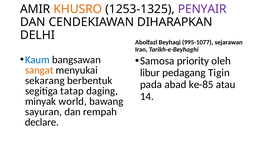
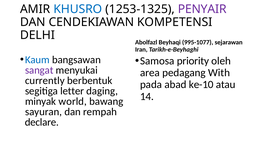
KHUSRO colour: orange -> blue (78, 9)
DIHARAPKAN: DIHARAPKAN -> KOMPETENSI (175, 22)
sangat colour: orange -> purple (39, 70)
libur: libur -> area (150, 73)
Tigin: Tigin -> With (219, 73)
sekarang: sekarang -> currently (45, 81)
ke-85: ke-85 -> ke-10 (201, 85)
tatap: tatap -> letter (72, 91)
